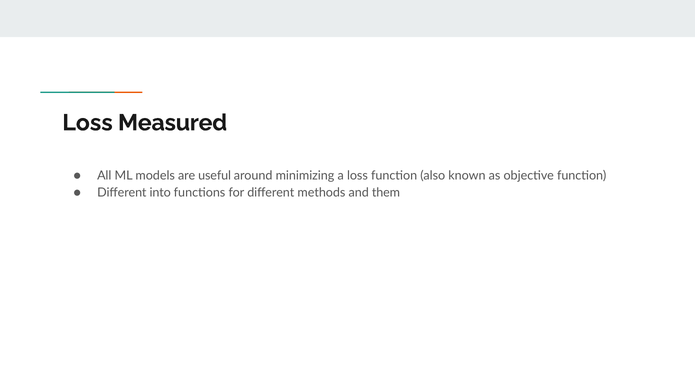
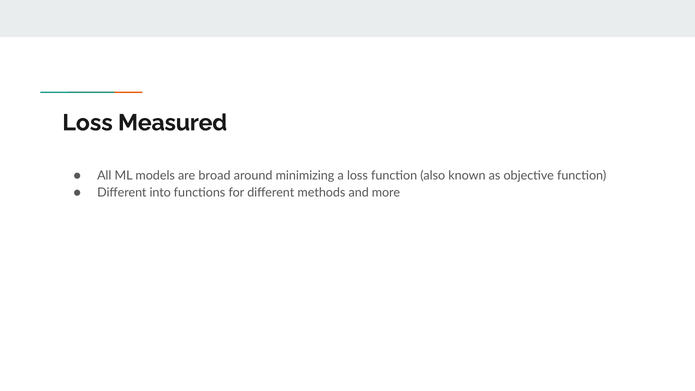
useful: useful -> broad (214, 176)
them: them -> more (386, 193)
